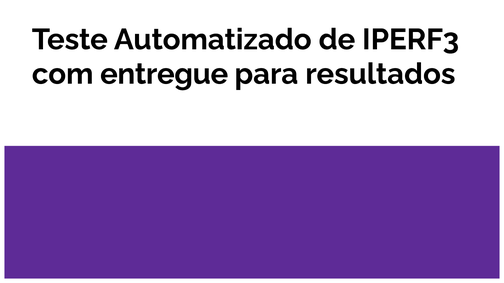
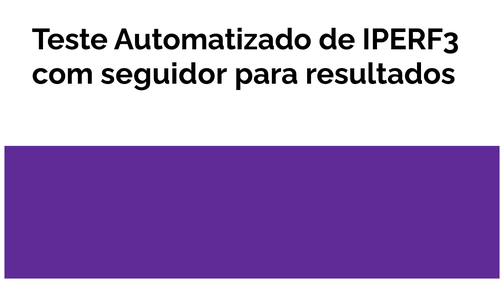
entregue: entregue -> seguidor (164, 74)
